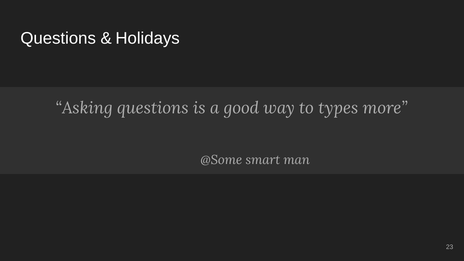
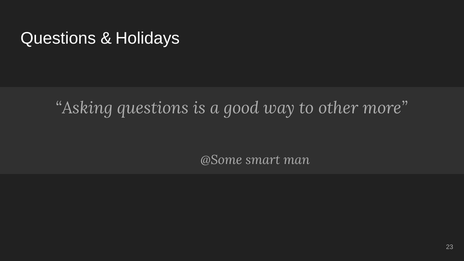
types: types -> other (338, 108)
